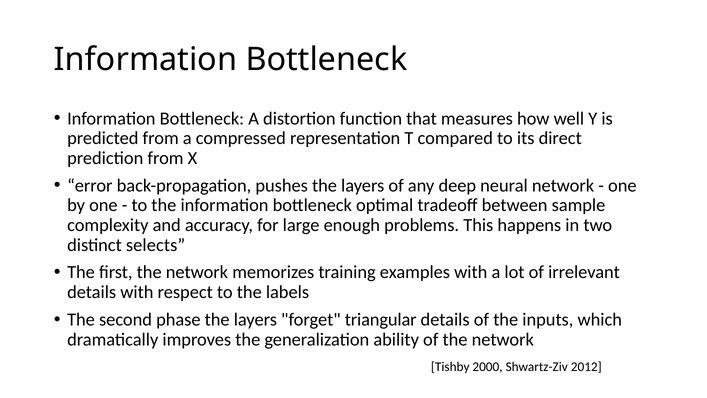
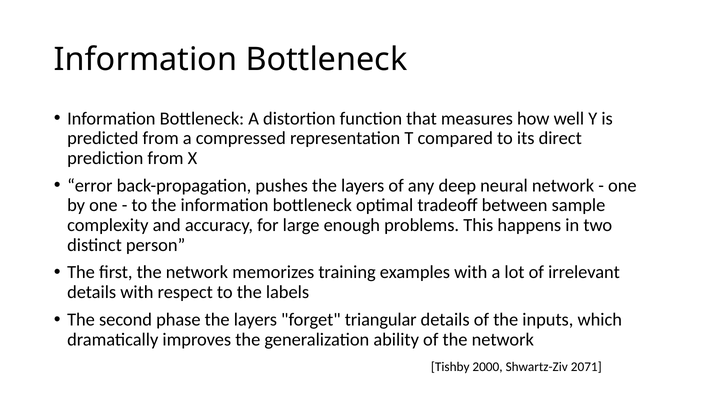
selects: selects -> person (156, 245)
2012: 2012 -> 2071 (586, 367)
